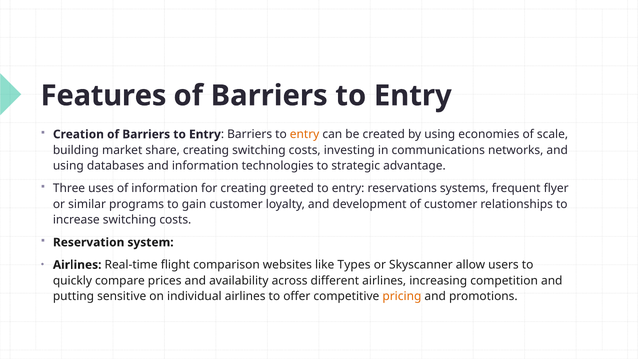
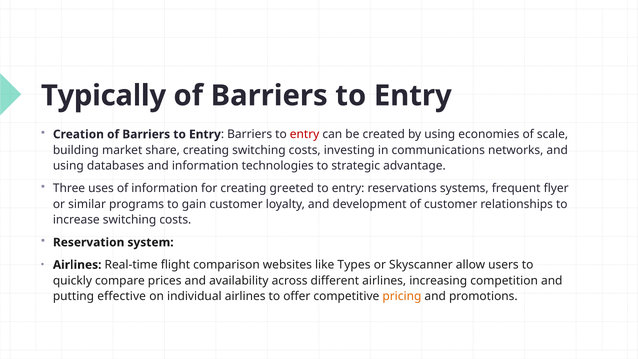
Features: Features -> Typically (104, 96)
entry colour: orange -> red (305, 134)
sensitive: sensitive -> effective (122, 296)
